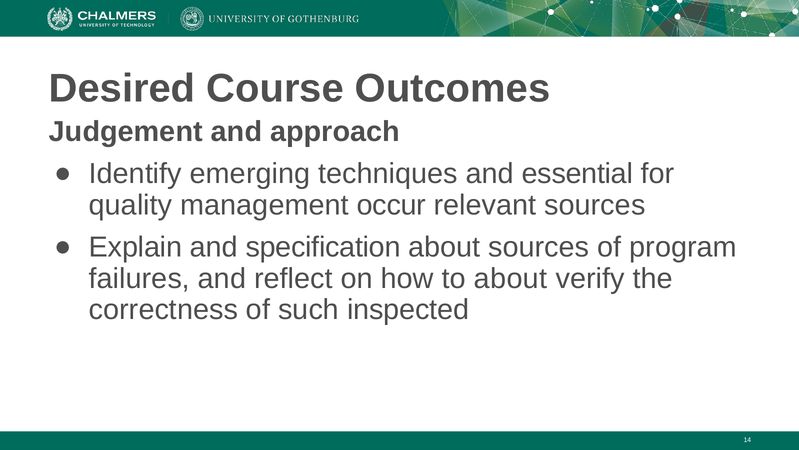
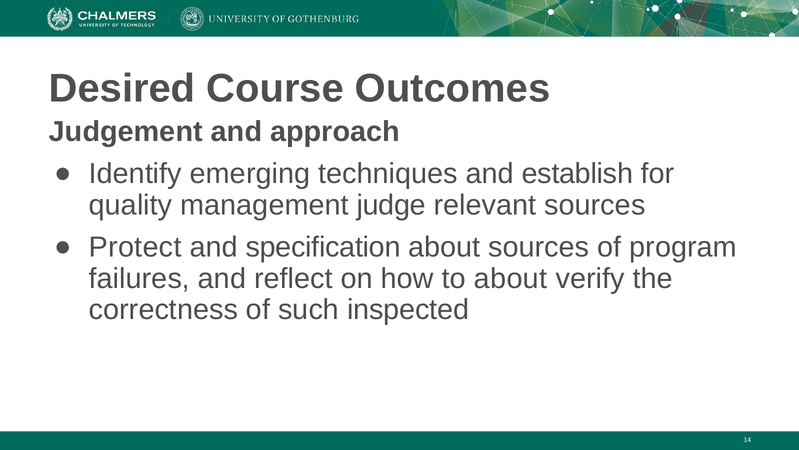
essential: essential -> establish (577, 174)
occur: occur -> judge (391, 205)
Explain: Explain -> Protect (135, 247)
